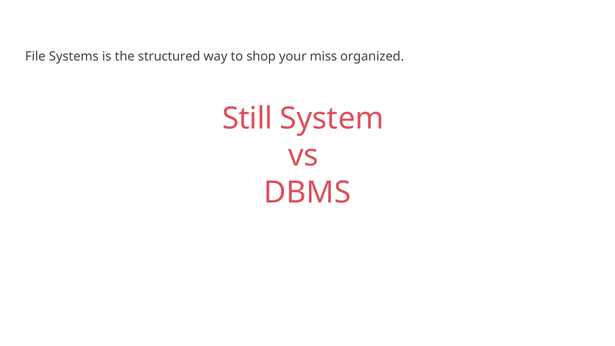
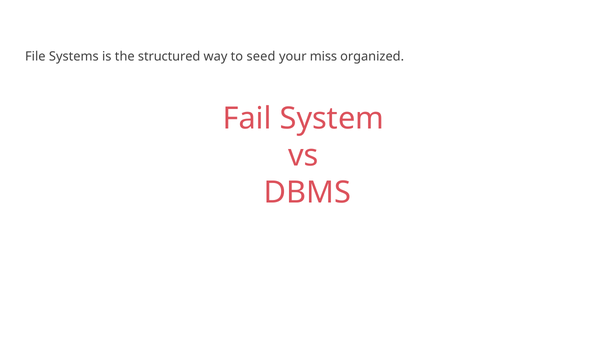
shop: shop -> seed (261, 57)
Still: Still -> Fail (247, 119)
